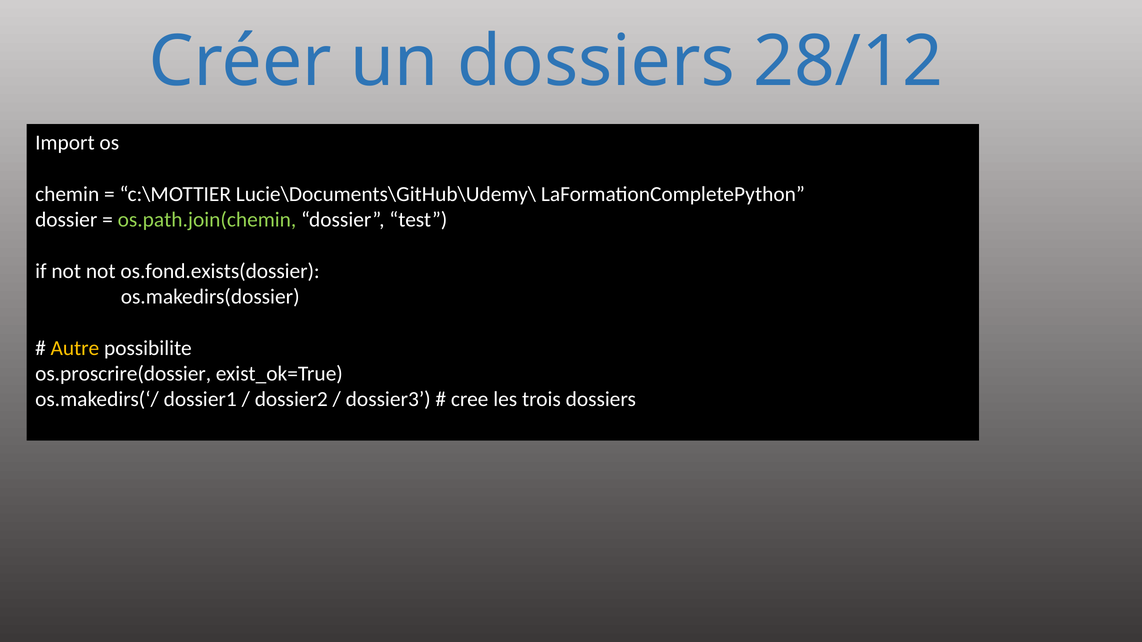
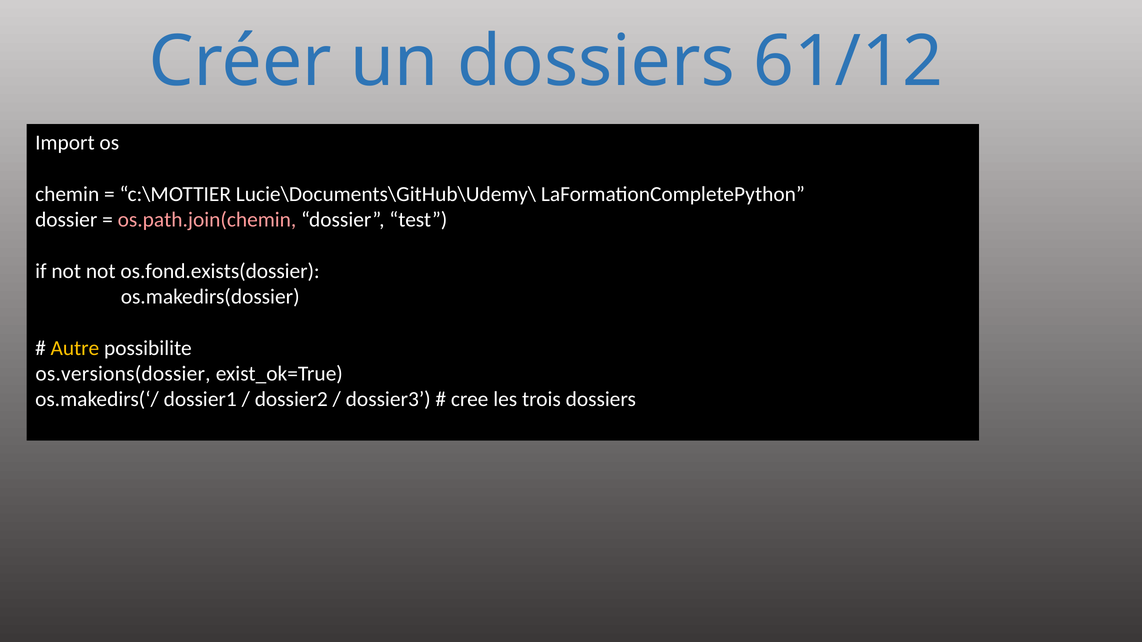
28/12: 28/12 -> 61/12 (848, 62)
os.path.join(chemin colour: light green -> pink (207, 220)
os.proscrire(dossier: os.proscrire(dossier -> os.versions(dossier (123, 374)
